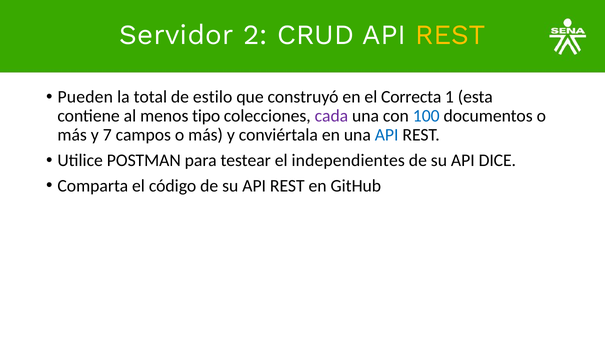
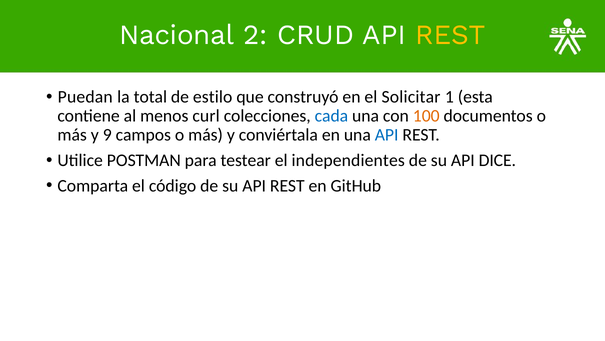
Servidor: Servidor -> Nacional (177, 35)
Pueden: Pueden -> Puedan (85, 97)
Correcta: Correcta -> Solicitar (411, 97)
tipo: tipo -> curl (206, 116)
cada colour: purple -> blue (331, 116)
100 colour: blue -> orange (426, 116)
7: 7 -> 9 (107, 135)
